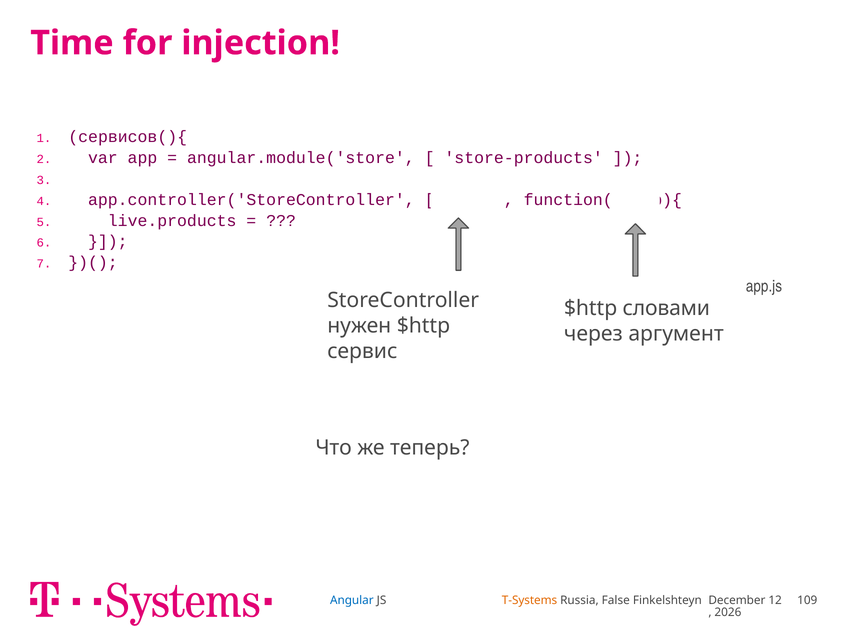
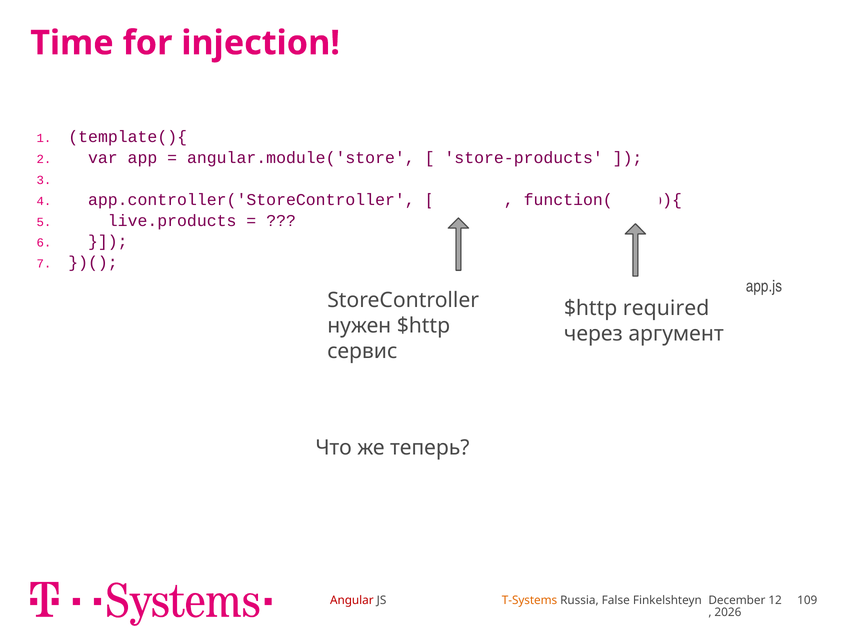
сервисов(){: сервисов(){ -> template(){ (128, 137)
словами: словами -> required (666, 308)
Angular colour: blue -> red (352, 600)
